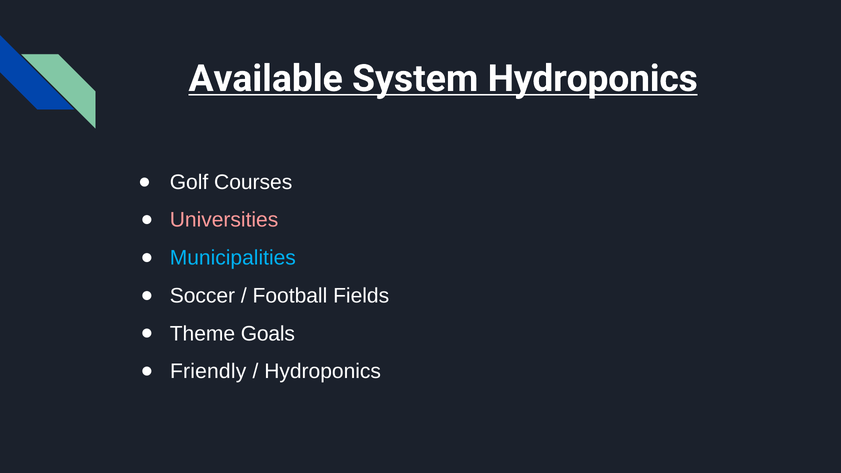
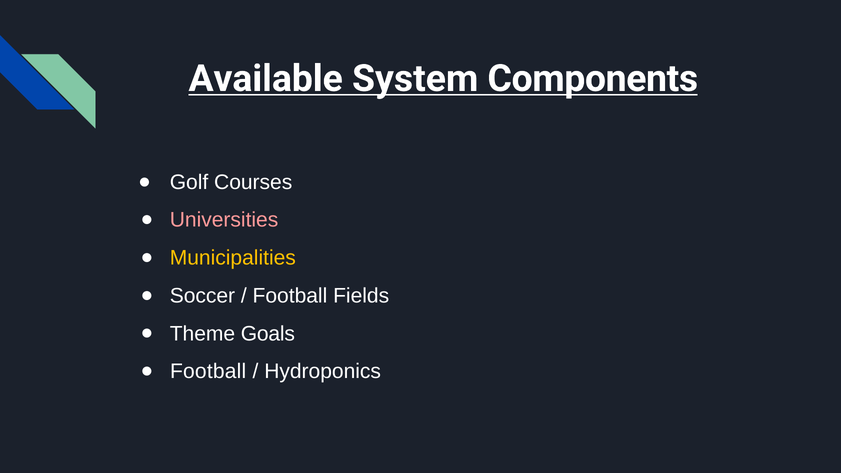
System Hydroponics: Hydroponics -> Components (593, 79)
Municipalities colour: light blue -> yellow (233, 258)
Friendly: Friendly -> Football (208, 371)
